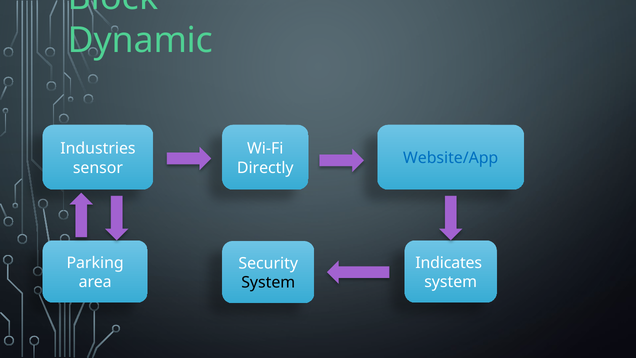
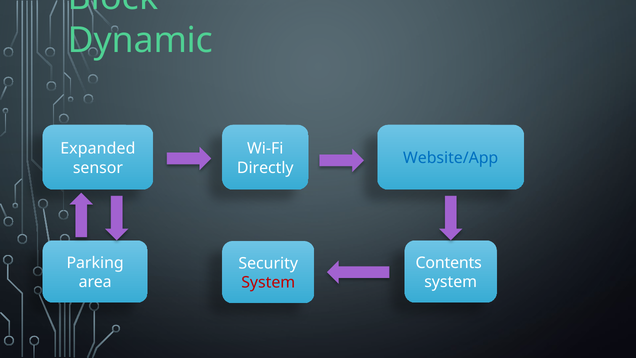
Industries: Industries -> Expanded (98, 149)
Indicates: Indicates -> Contents (449, 263)
System colour: black -> red (268, 283)
